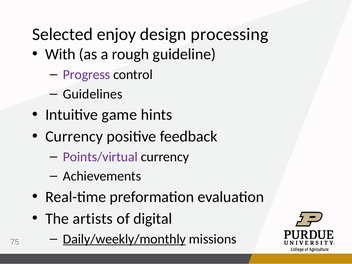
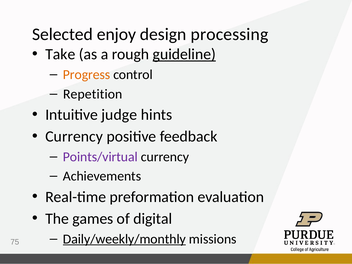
With: With -> Take (60, 54)
guideline underline: none -> present (184, 54)
Progress colour: purple -> orange (87, 75)
Guidelines: Guidelines -> Repetition (93, 94)
game: game -> judge (119, 115)
artists: artists -> games (93, 219)
